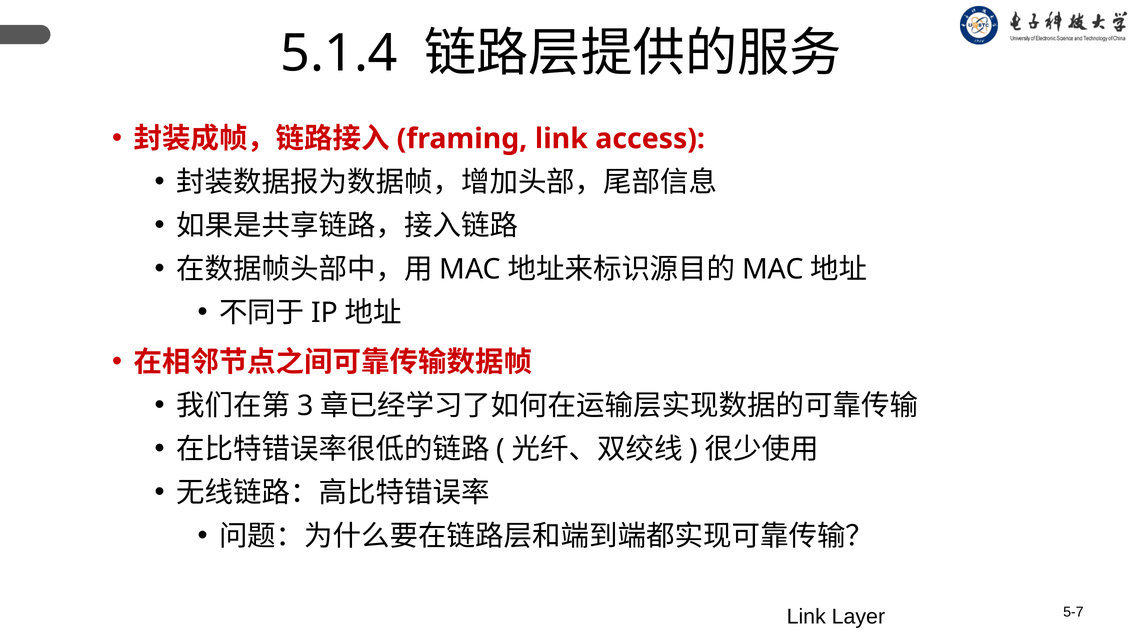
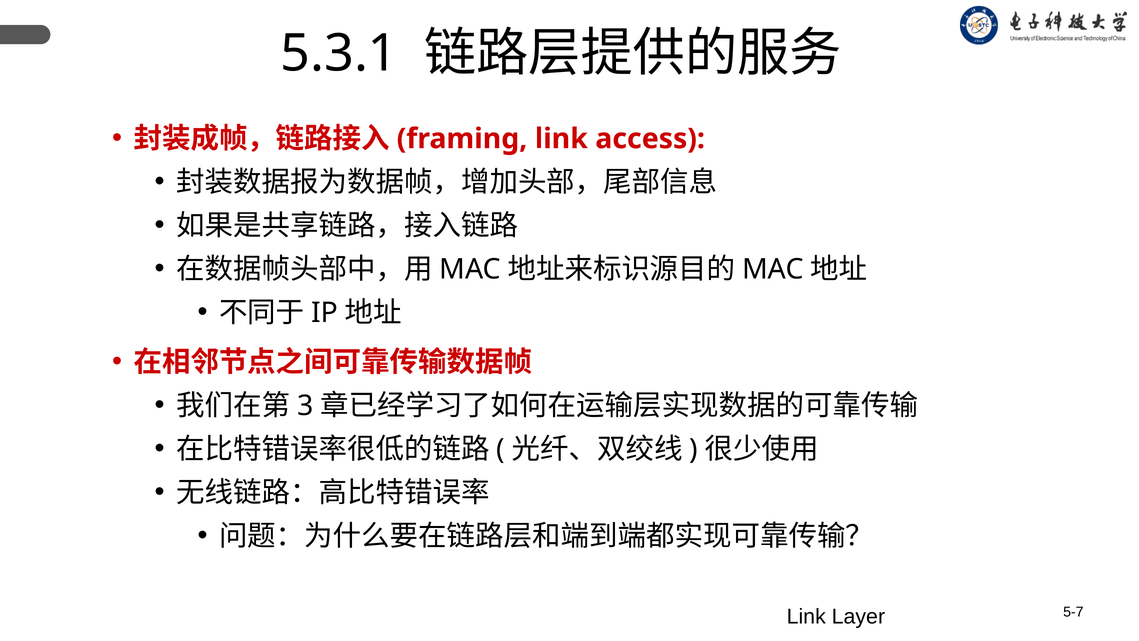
5.1.4: 5.1.4 -> 5.3.1 (339, 53)
